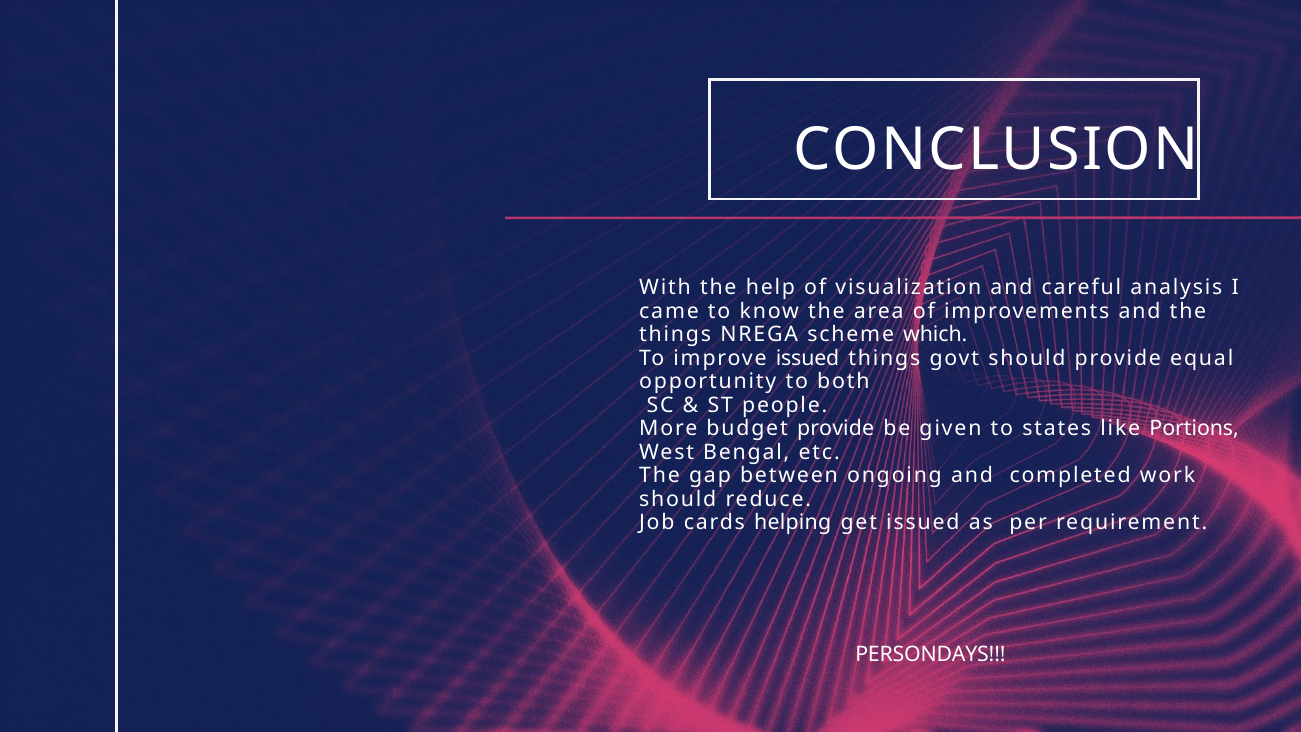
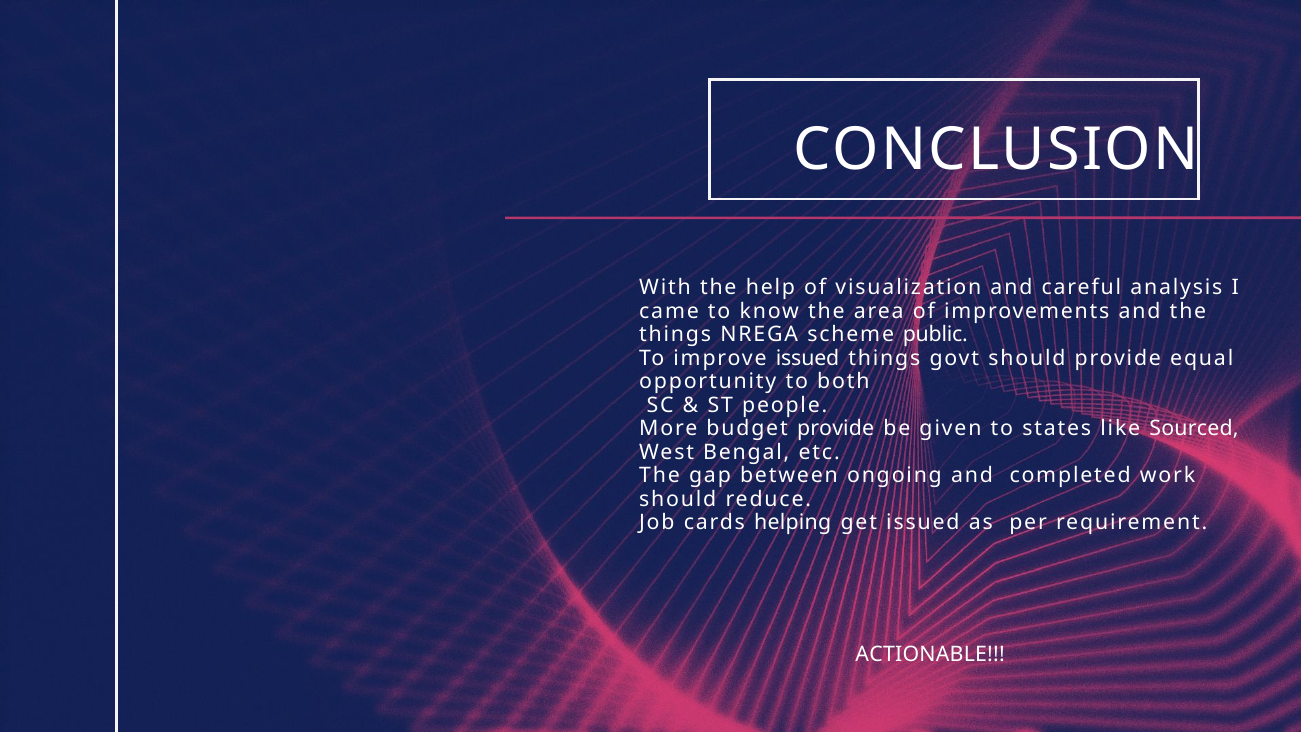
which: which -> public (935, 334)
Portions: Portions -> Sourced (1194, 429)
PERSONDAYS: PERSONDAYS -> ACTIONABLE (930, 654)
